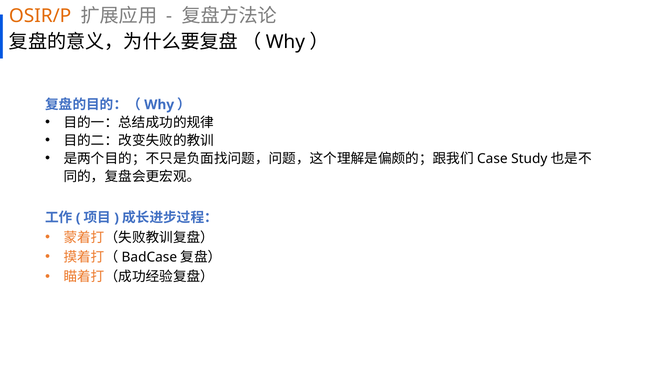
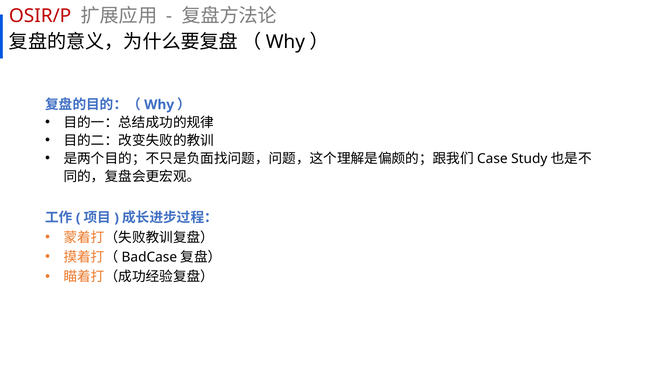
OSIR/P colour: orange -> red (40, 16)
